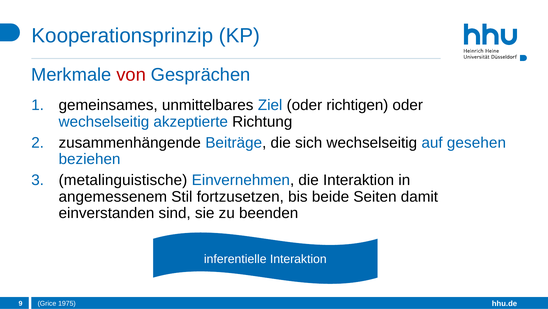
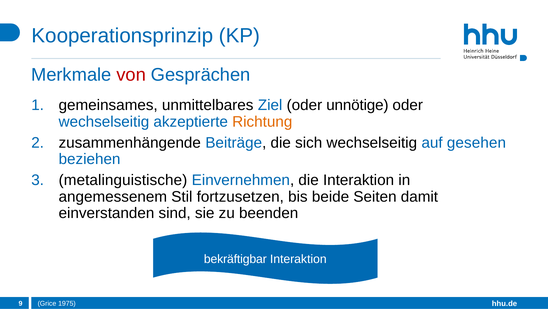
richtigen: richtigen -> unnötige (357, 105)
Richtung colour: black -> orange (262, 122)
inferentielle: inferentielle -> bekräftigbar (235, 259)
